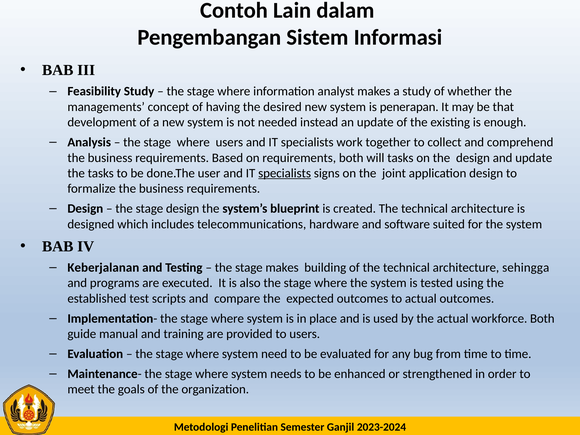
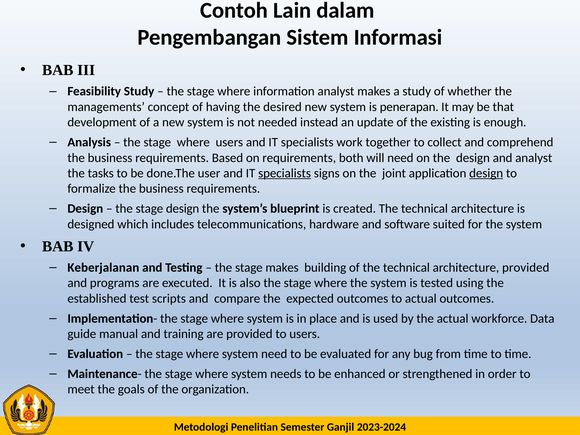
will tasks: tasks -> need (400, 158)
and update: update -> analyst (534, 158)
design underline: none -> present (486, 173)
architecture sehingga: sehingga -> provided (526, 268)
workforce Both: Both -> Data (542, 319)
